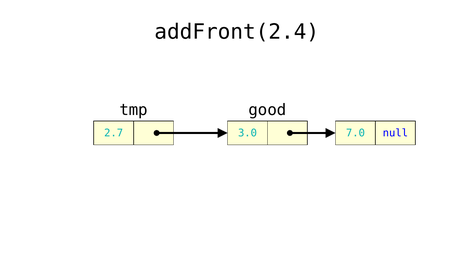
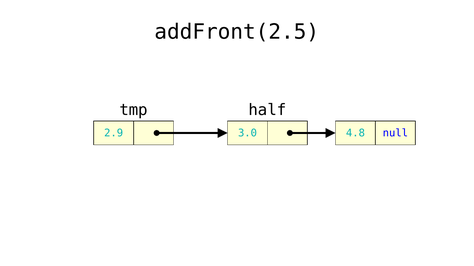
addFront(2.4: addFront(2.4 -> addFront(2.5 (237, 32)
good: good -> half (267, 110)
2.7: 2.7 -> 2.9 (114, 133)
7.0: 7.0 -> 4.8 (355, 133)
